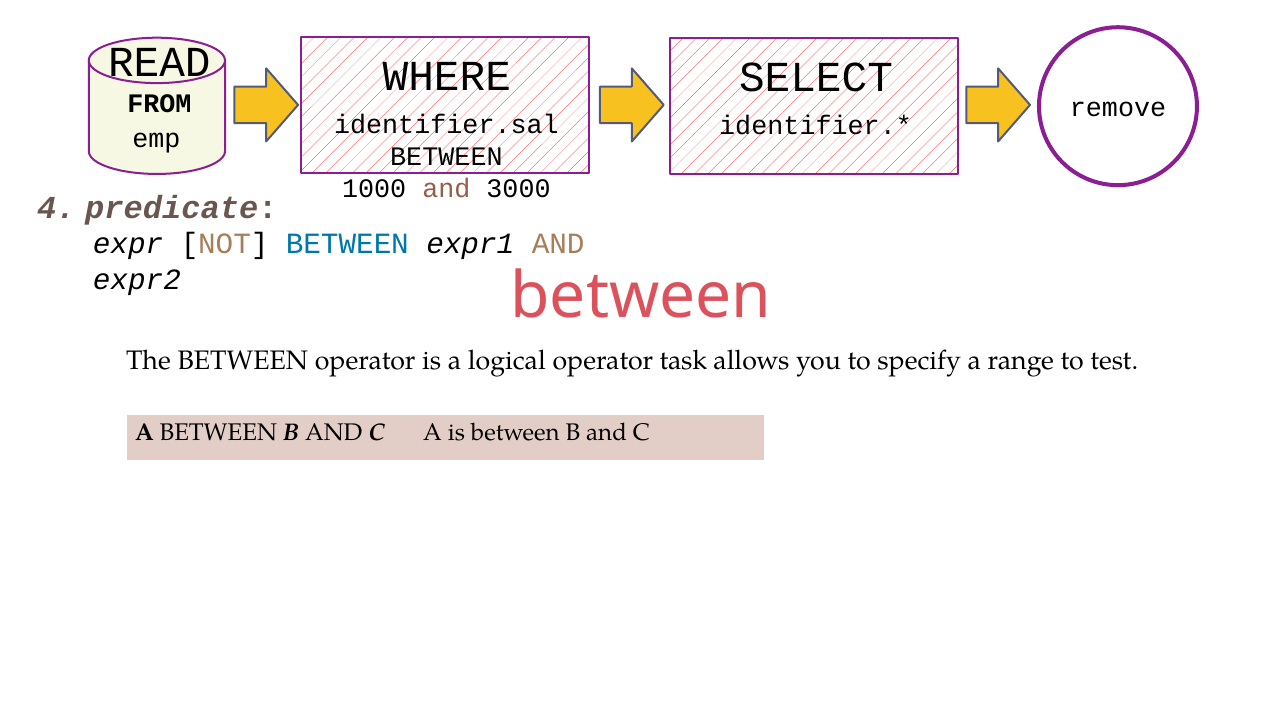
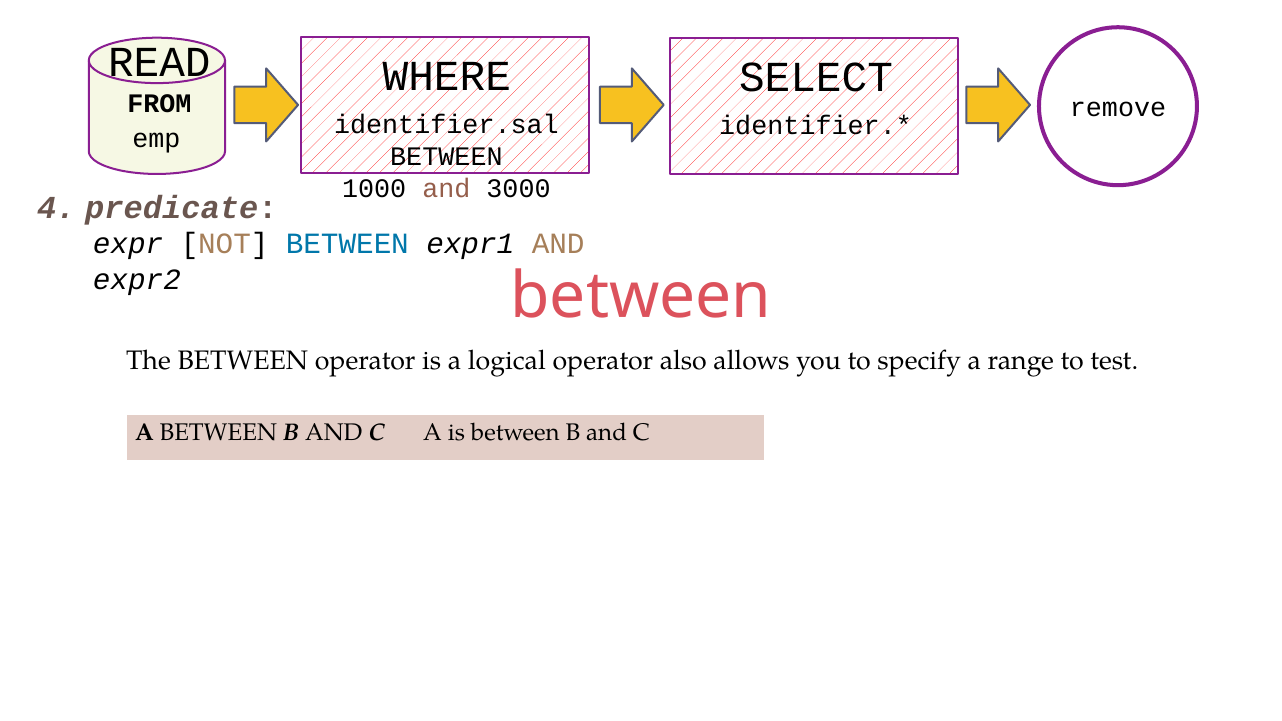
task: task -> also (683, 360)
